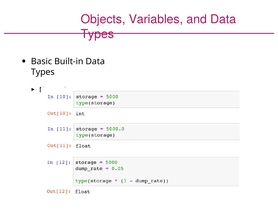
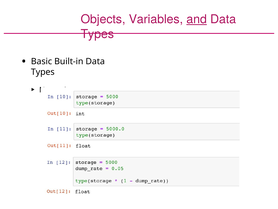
and underline: none -> present (197, 19)
